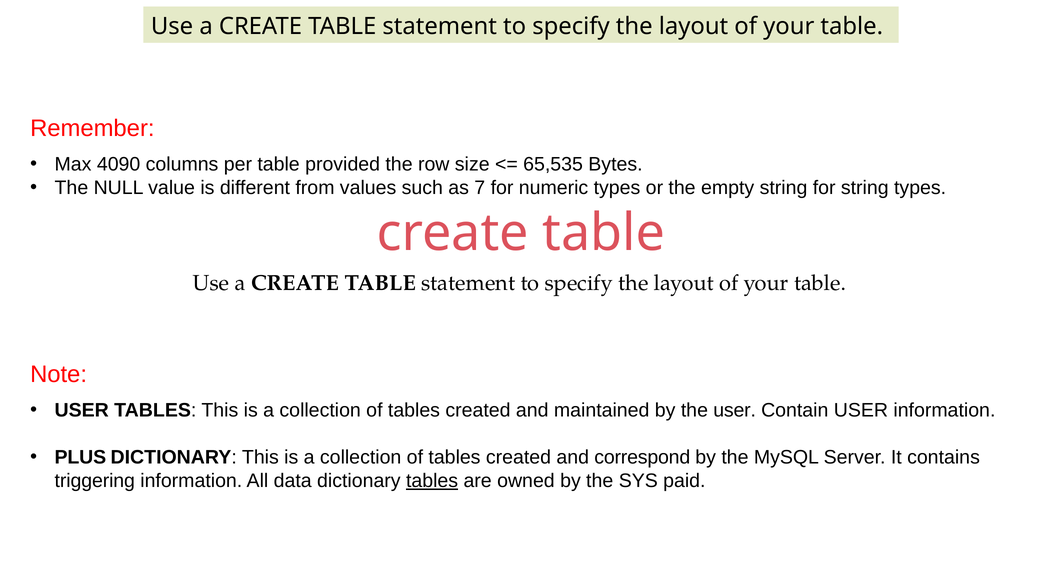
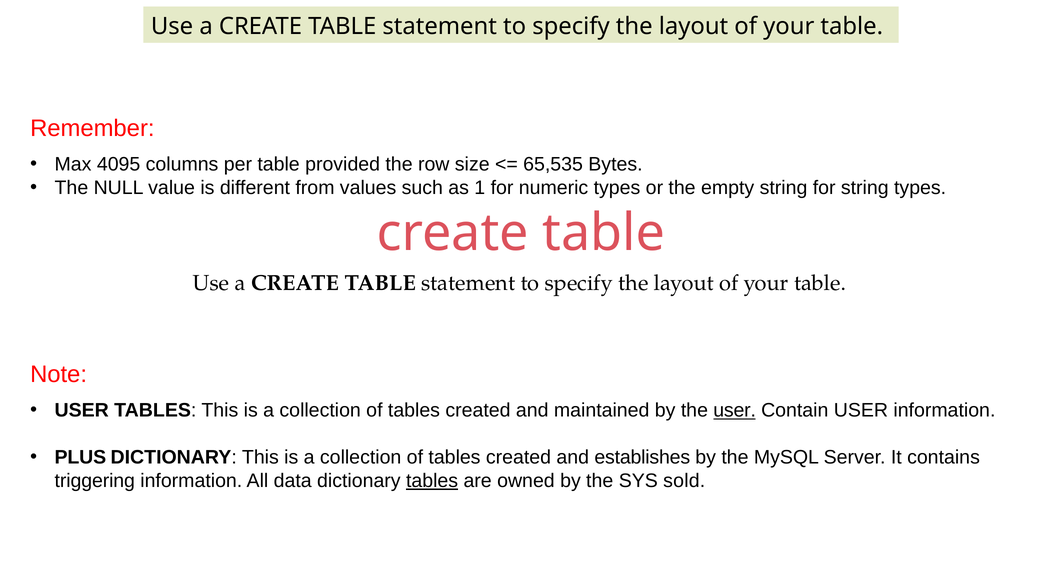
4090: 4090 -> 4095 (119, 164)
7: 7 -> 1 (480, 188)
user underline: none -> present (735, 411)
correspond: correspond -> establishes (642, 457)
paid: paid -> sold (684, 481)
